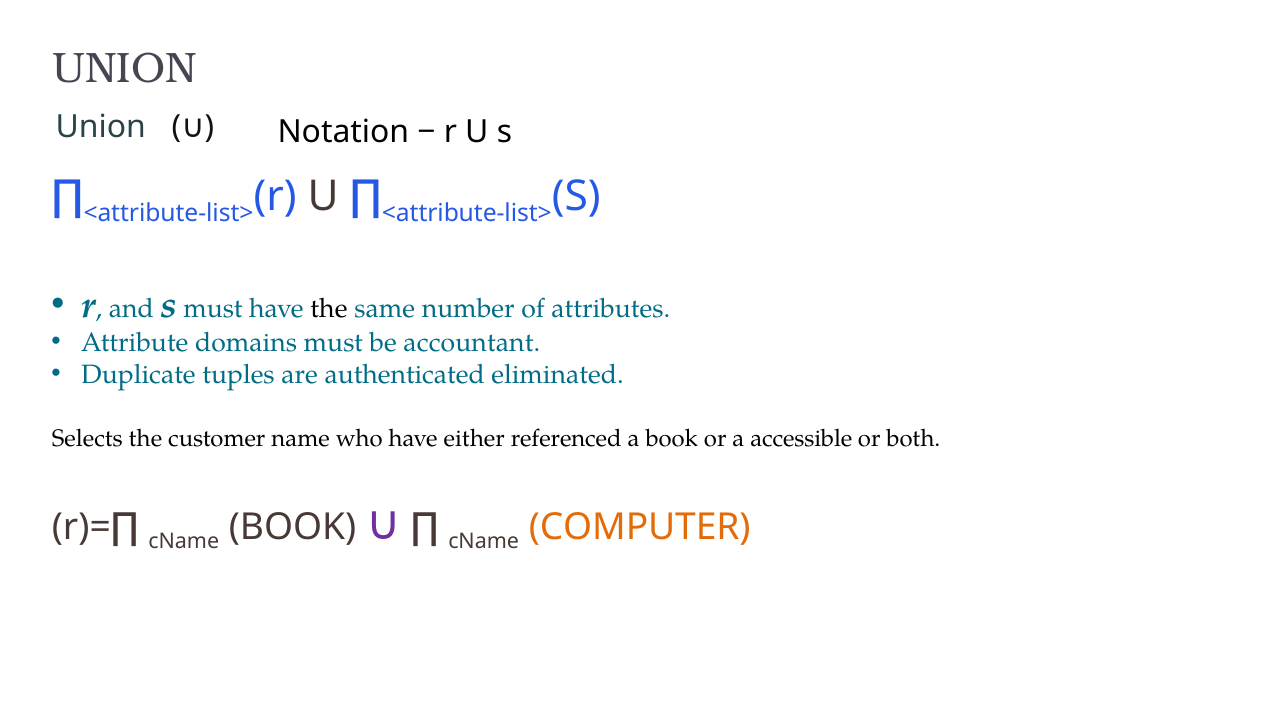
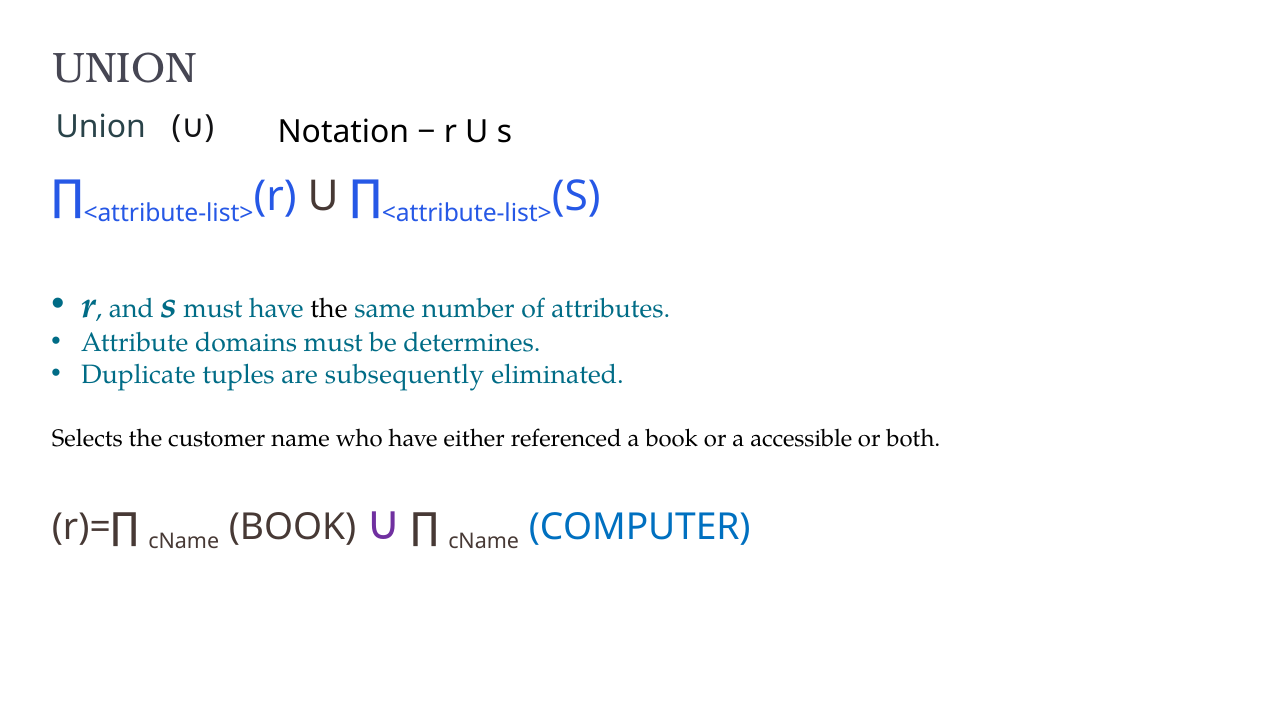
accountant: accountant -> determines (472, 343)
authenticated: authenticated -> subsequently (405, 374)
COMPUTER colour: orange -> blue (640, 527)
